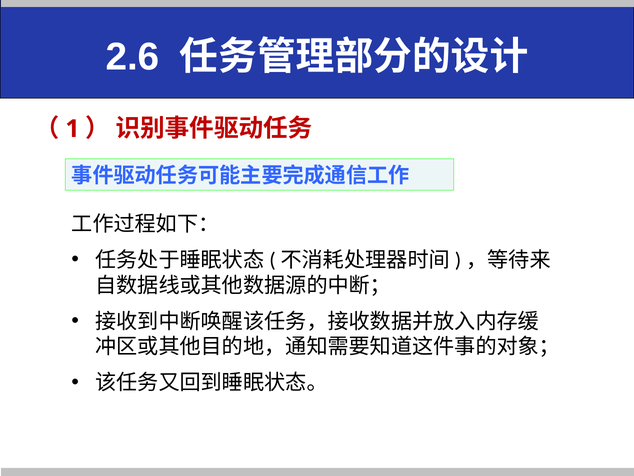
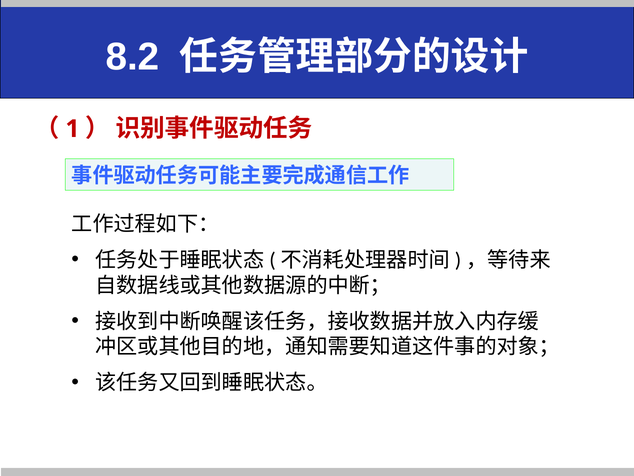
2.6: 2.6 -> 8.2 (132, 57)
